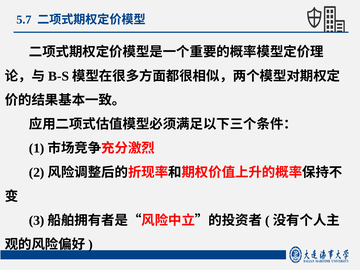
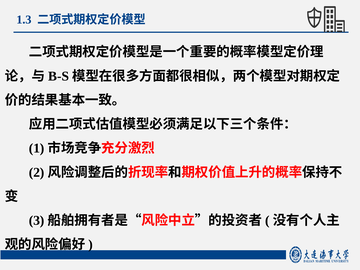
5.7: 5.7 -> 1.3 (24, 20)
